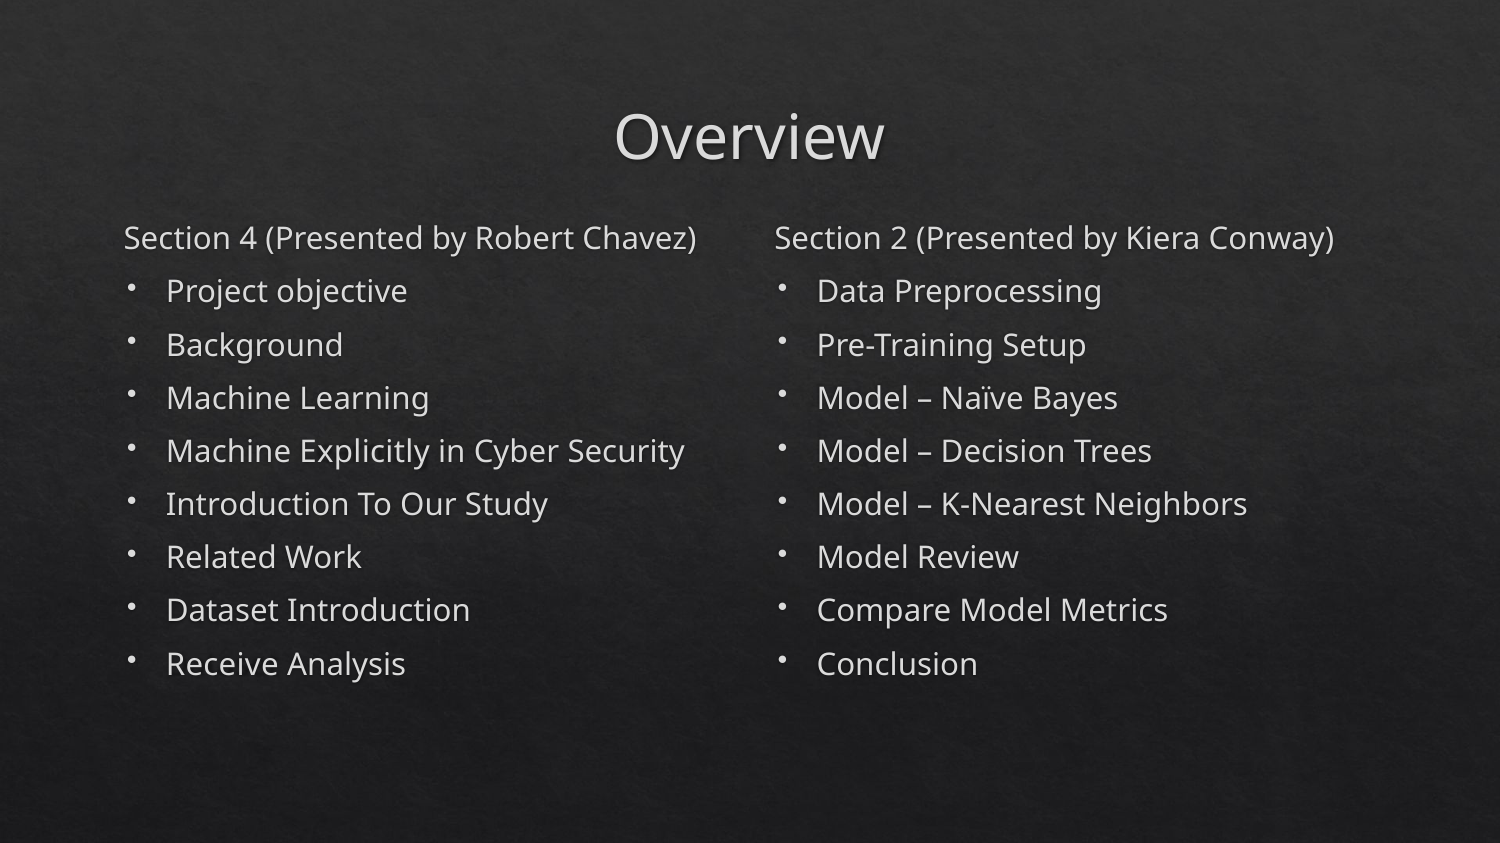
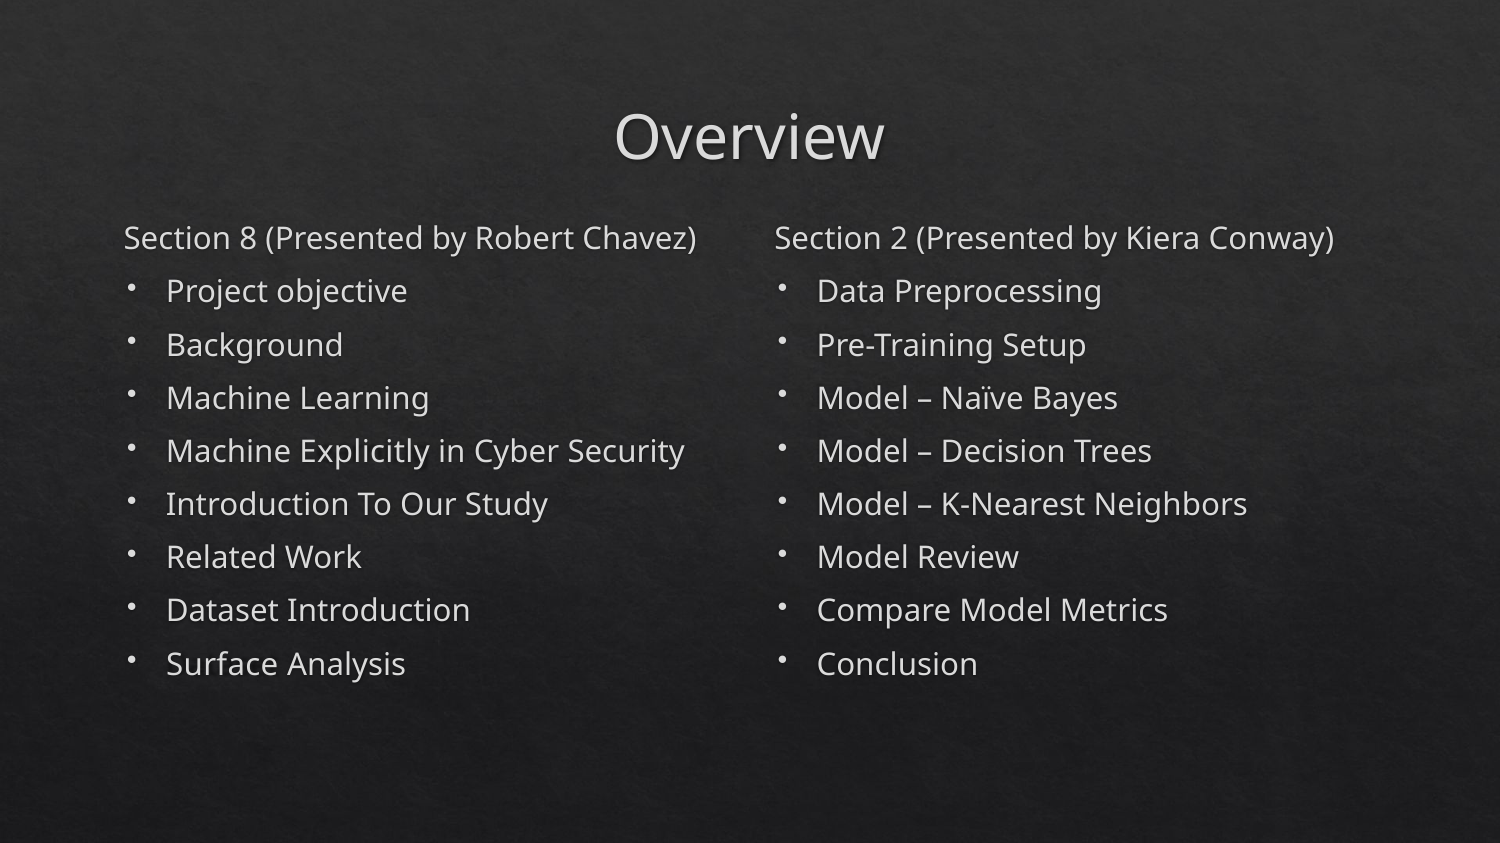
4: 4 -> 8 (248, 240)
Receive: Receive -> Surface (222, 665)
